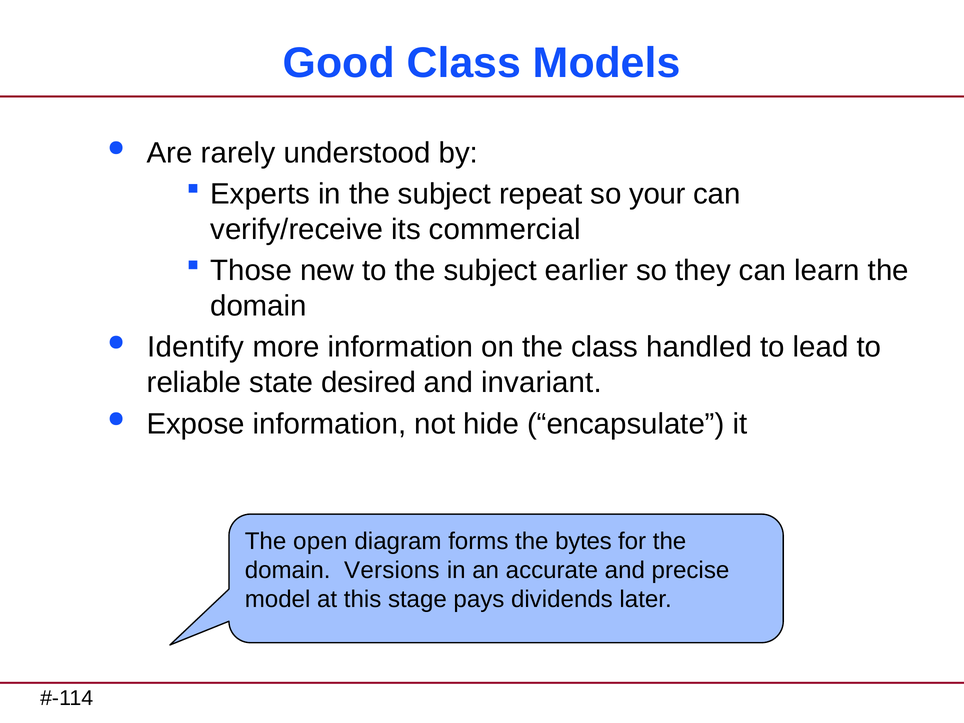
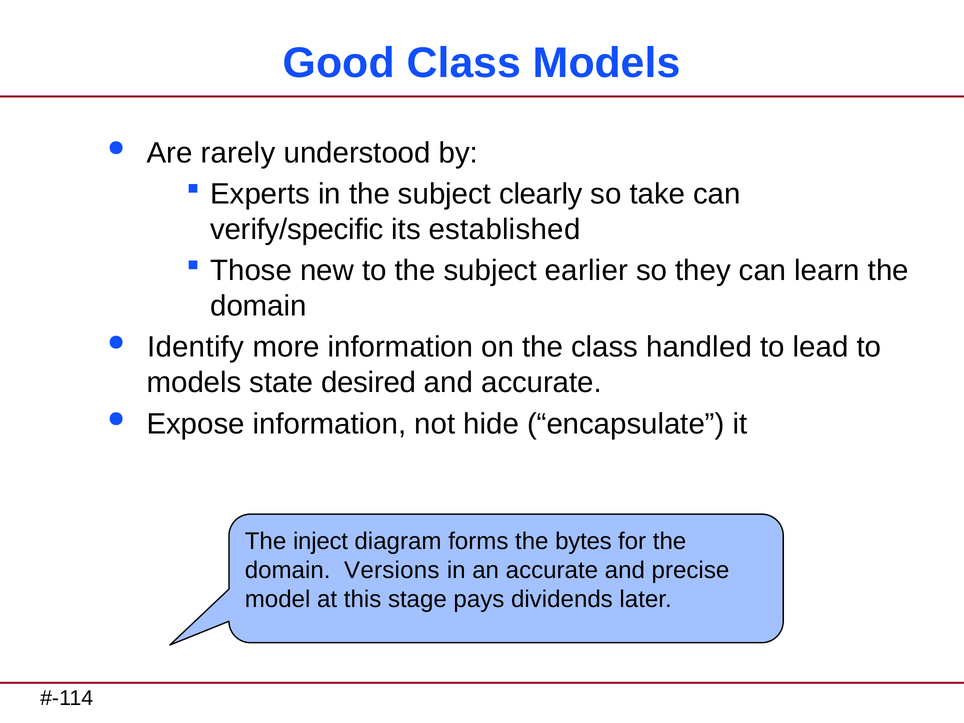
repeat: repeat -> clearly (541, 194)
your: your -> take (657, 194)
verify/receive: verify/receive -> verify/specific (297, 229)
commercial: commercial -> established (505, 229)
reliable: reliable -> models (194, 383)
and invariant: invariant -> accurate (542, 383)
open: open -> inject (321, 541)
